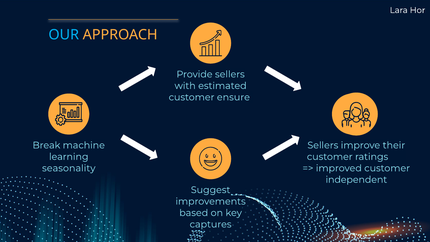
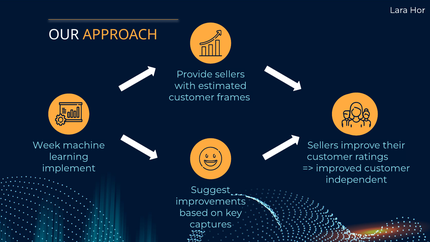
OUR colour: light blue -> white (64, 35)
ensure: ensure -> frames (233, 97)
Break: Break -> Week (46, 145)
seasonality: seasonality -> implement (69, 168)
